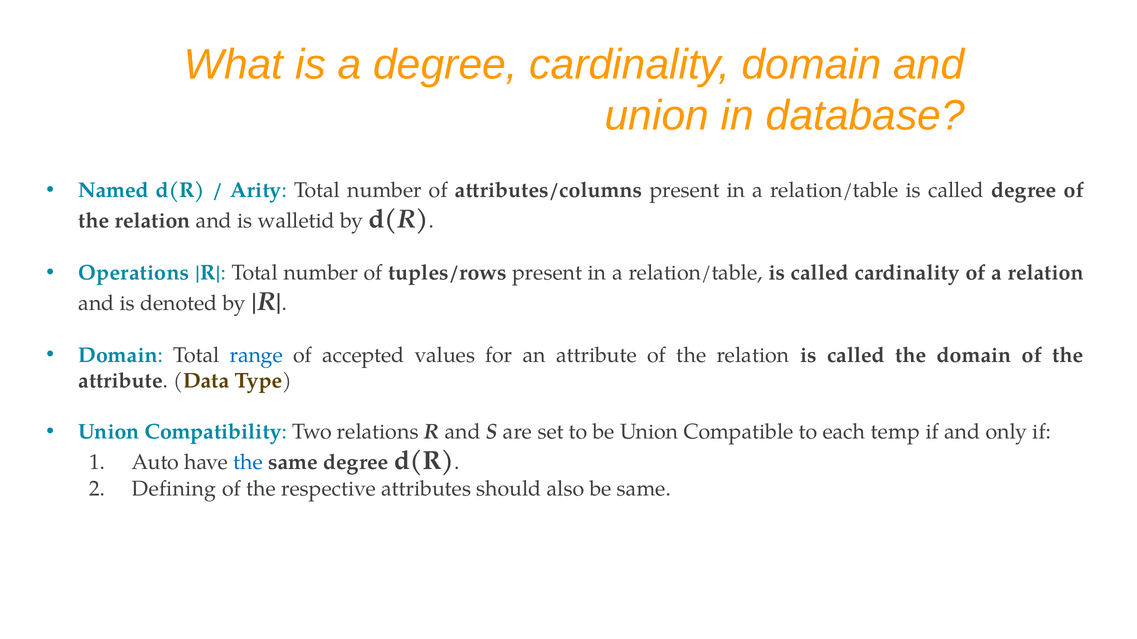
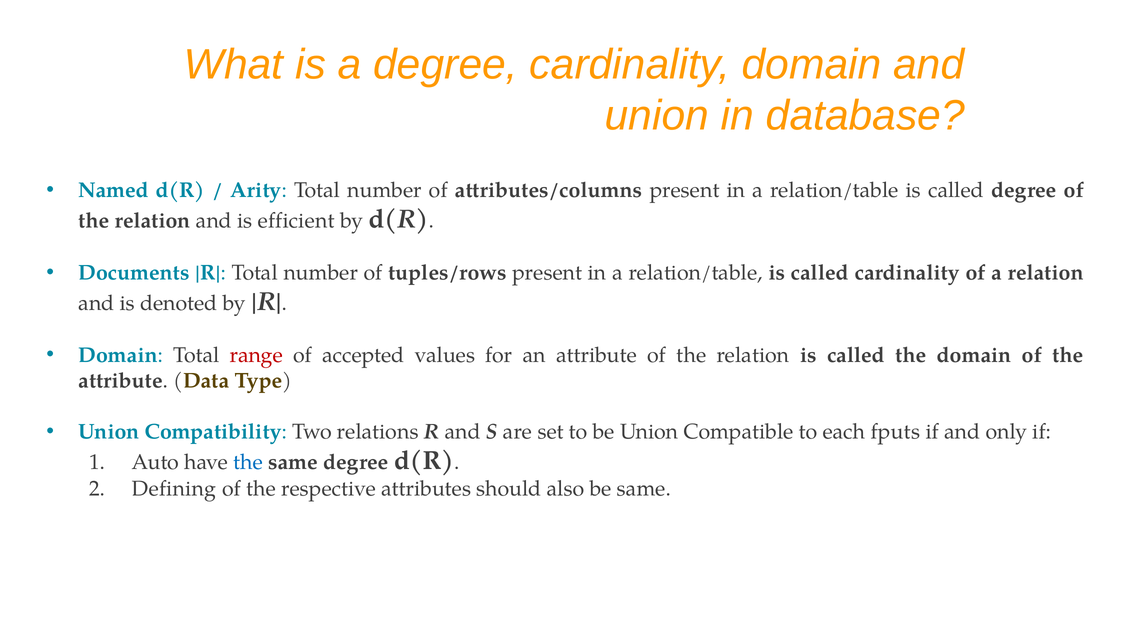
walletid: walletid -> efficient (296, 221)
Operations: Operations -> Documents (134, 273)
range colour: blue -> red (256, 355)
temp: temp -> fputs (895, 432)
